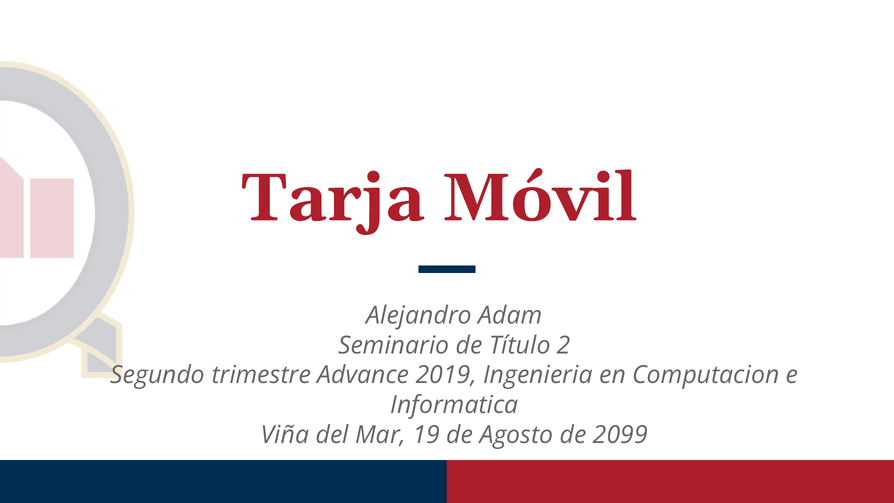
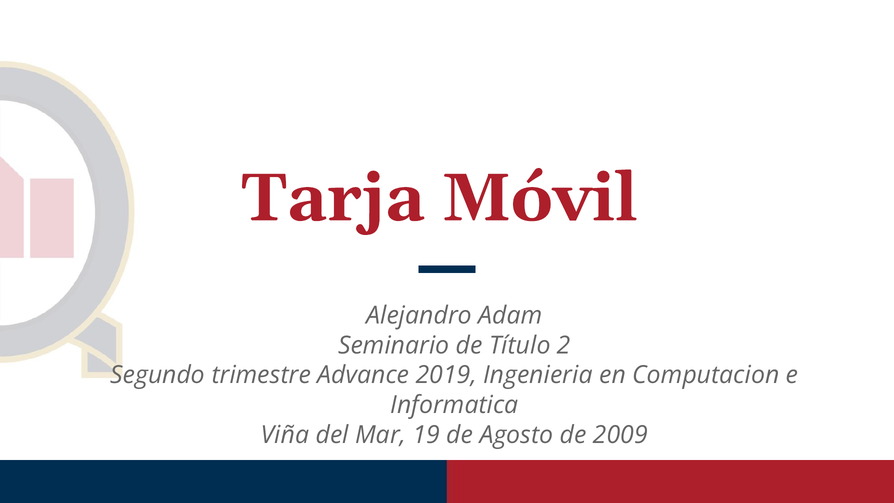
2099: 2099 -> 2009 (620, 435)
